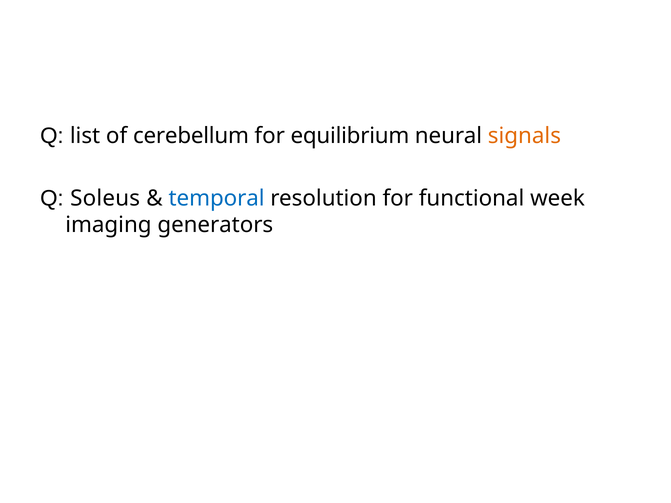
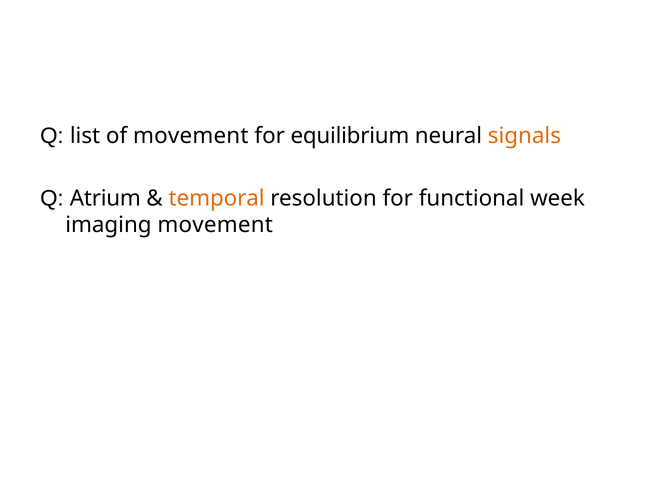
of cerebellum: cerebellum -> movement (191, 136)
Soleus: Soleus -> Atrium (105, 198)
temporal colour: blue -> orange (217, 198)
imaging generators: generators -> movement (215, 225)
